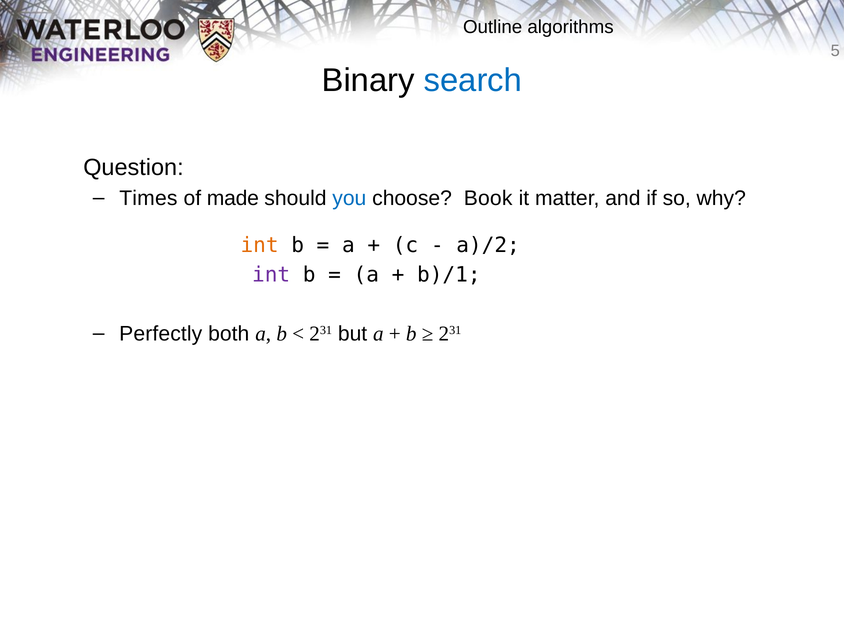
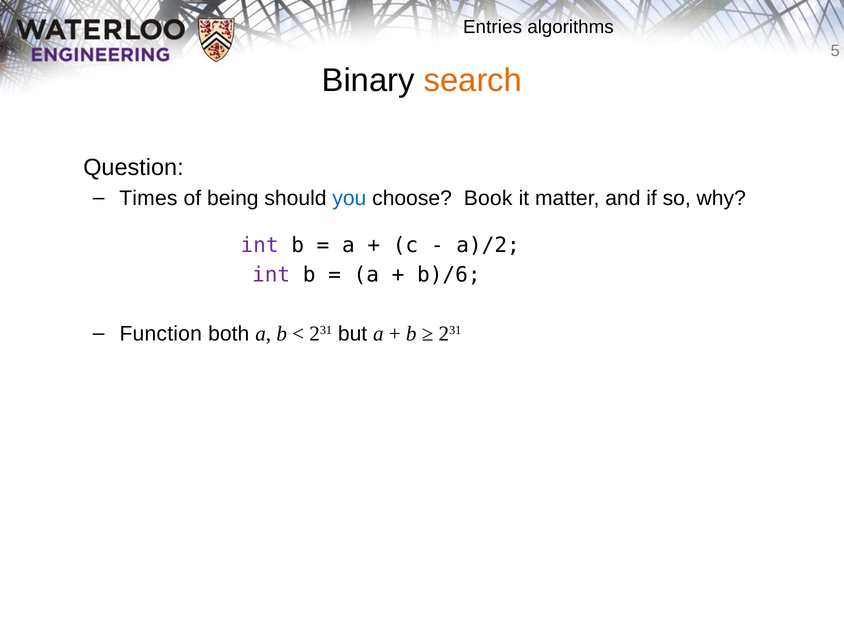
Outline: Outline -> Entries (493, 27)
search colour: blue -> orange (473, 80)
made: made -> being (233, 198)
int colour: orange -> purple (260, 245)
b)/1: b)/1 -> b)/6 (449, 275)
Perfectly: Perfectly -> Function (161, 334)
